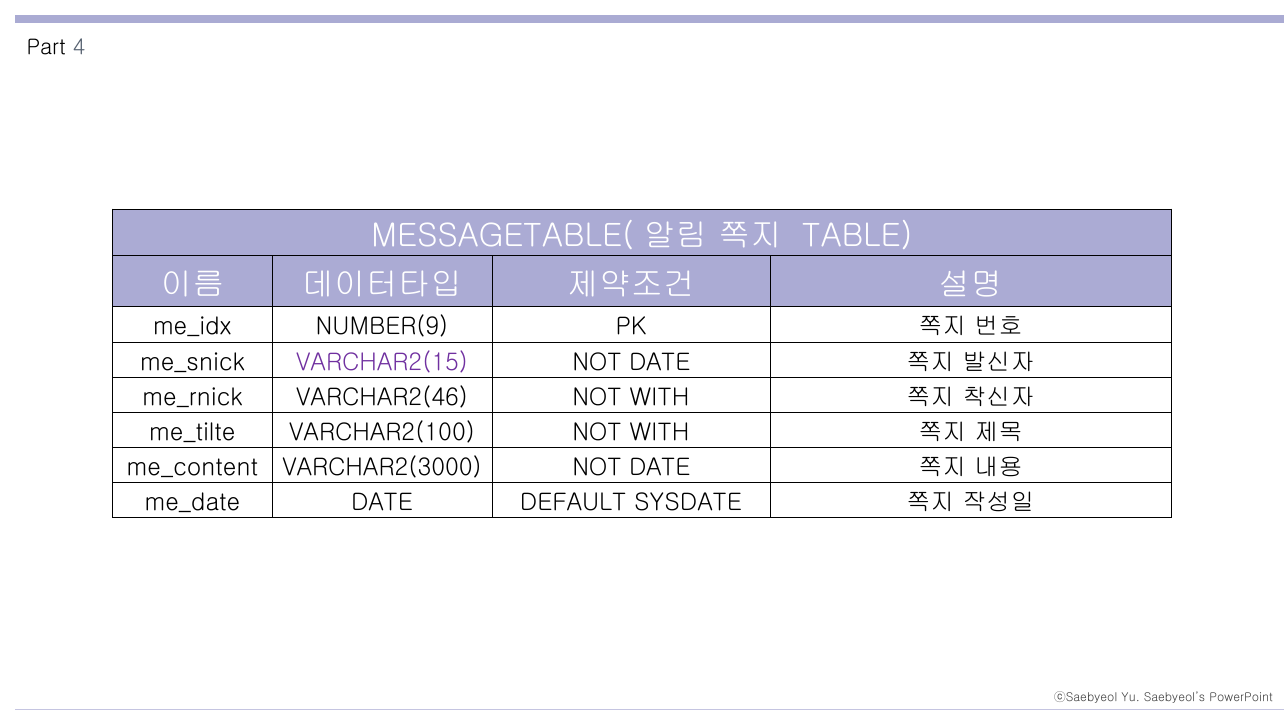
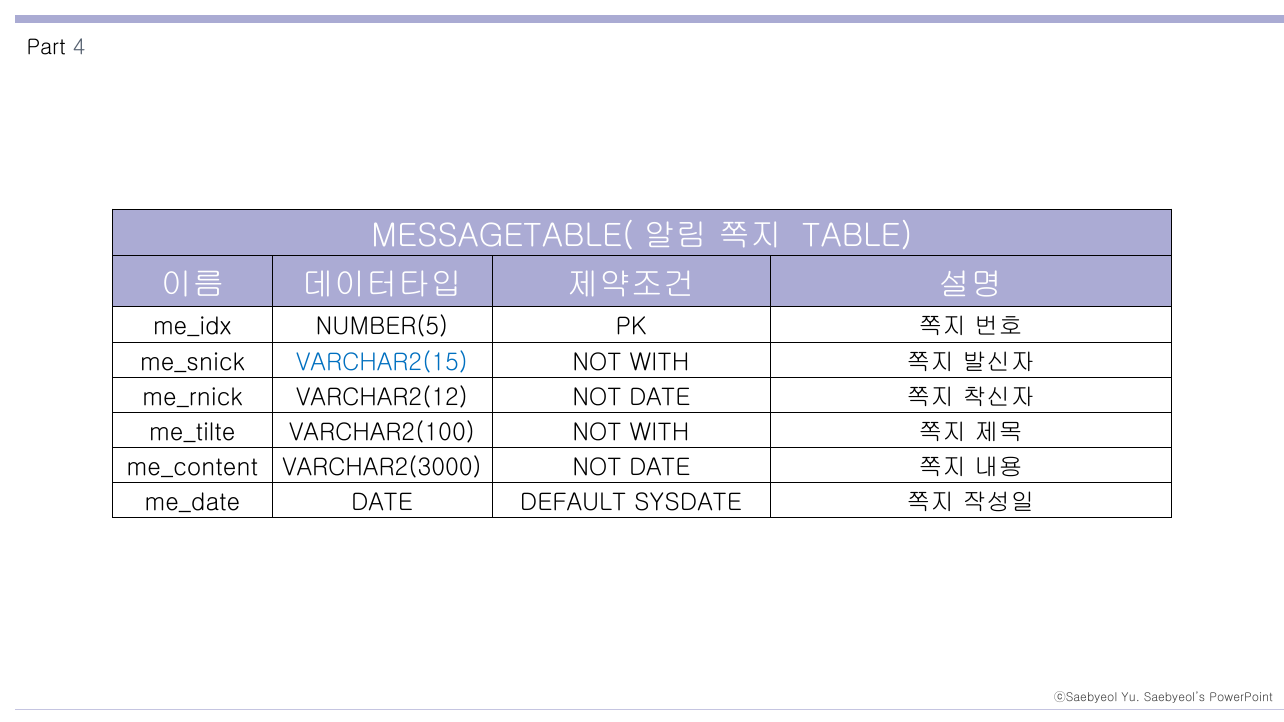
NUMBER(9: NUMBER(9 -> NUMBER(5 (382, 327)
VARCHAR2(15 colour: purple -> blue (382, 362)
DATE: DATE -> WITH (660, 362)
VARCHAR2(46: VARCHAR2(46 -> VARCHAR2(12 (382, 397)
WITH: WITH -> DATE (660, 397)
